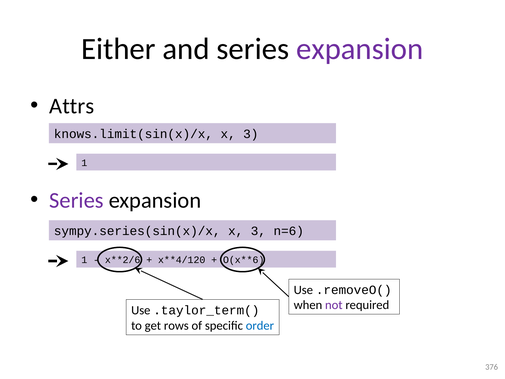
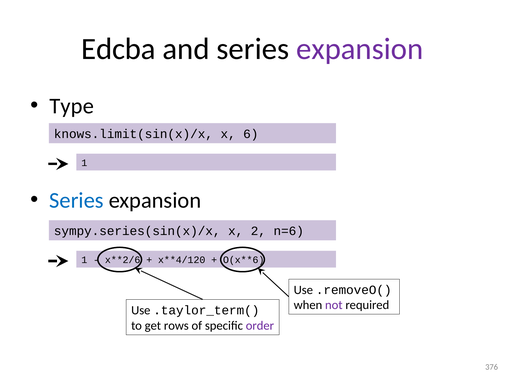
Either: Either -> Edcba (118, 49)
Attrs: Attrs -> Type (72, 106)
3: 3 -> 6 (251, 134)
Series colour: purple -> blue (76, 200)
sympy.series(sin(x)/x x 3: 3 -> 2 (258, 231)
order colour: blue -> purple (260, 325)
